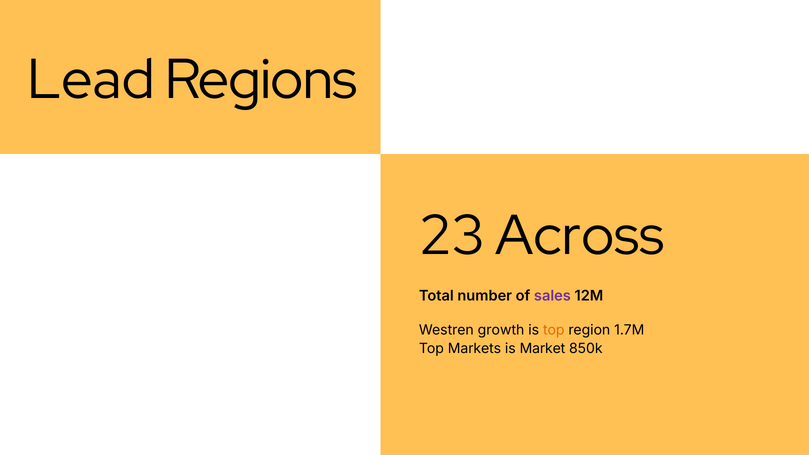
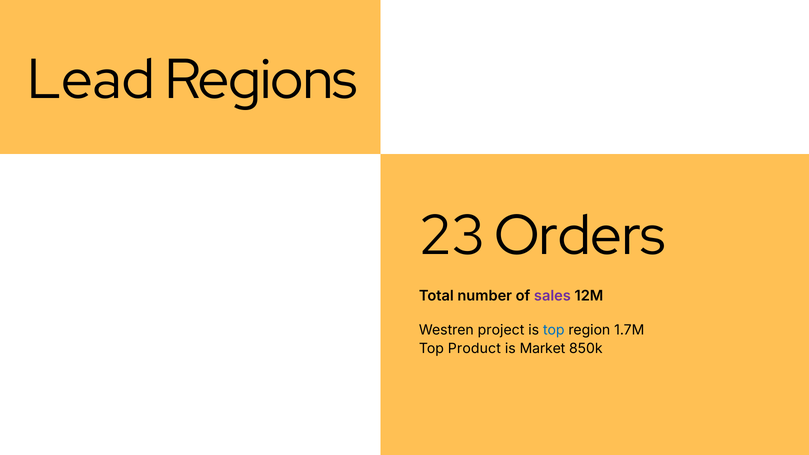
Across: Across -> Orders (580, 236)
growth: growth -> project (501, 330)
top colour: orange -> blue (554, 330)
Markets: Markets -> Product (474, 349)
